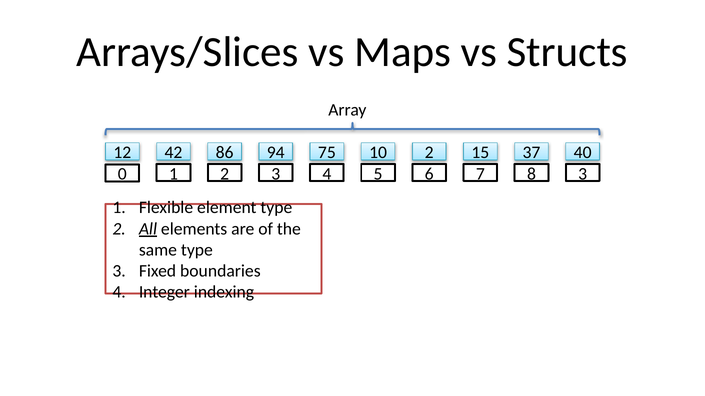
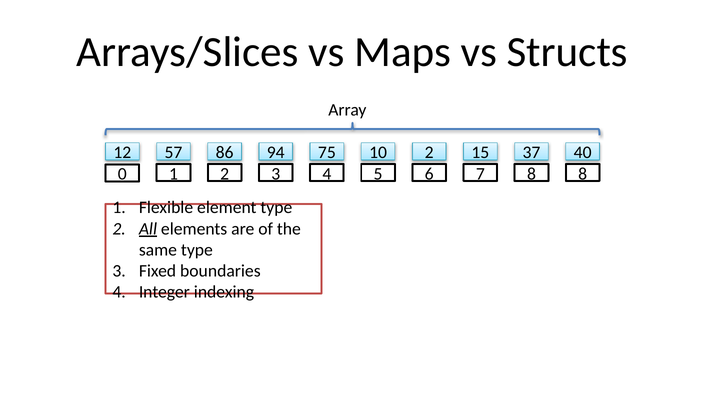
42: 42 -> 57 (173, 153)
8 3: 3 -> 8 (583, 174)
